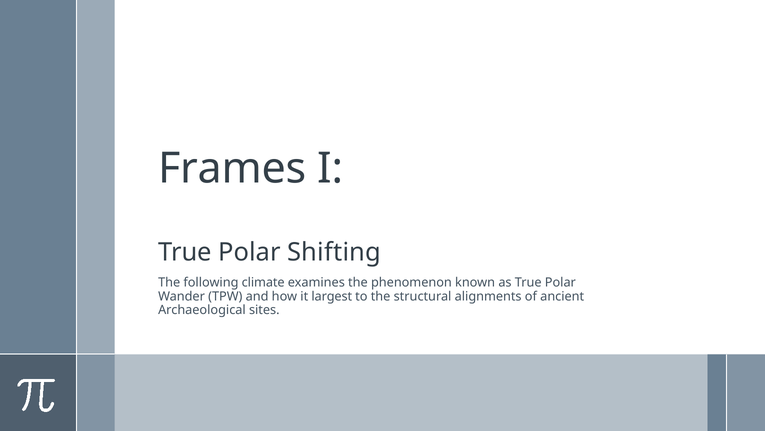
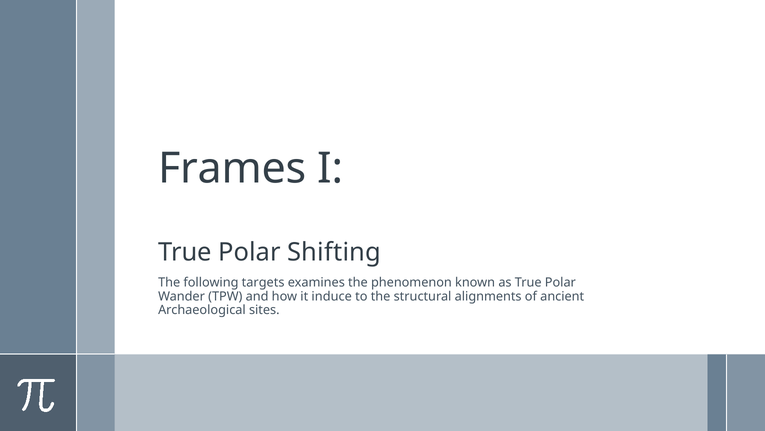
climate: climate -> targets (263, 282)
largest: largest -> induce (332, 296)
